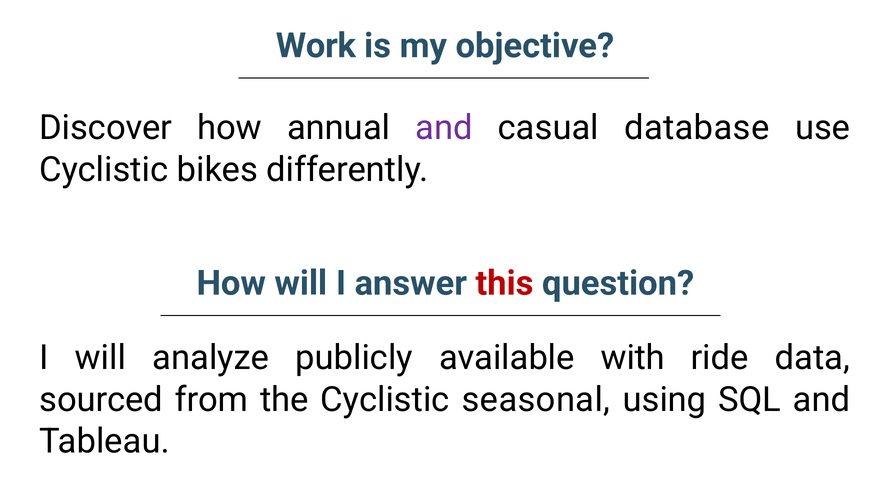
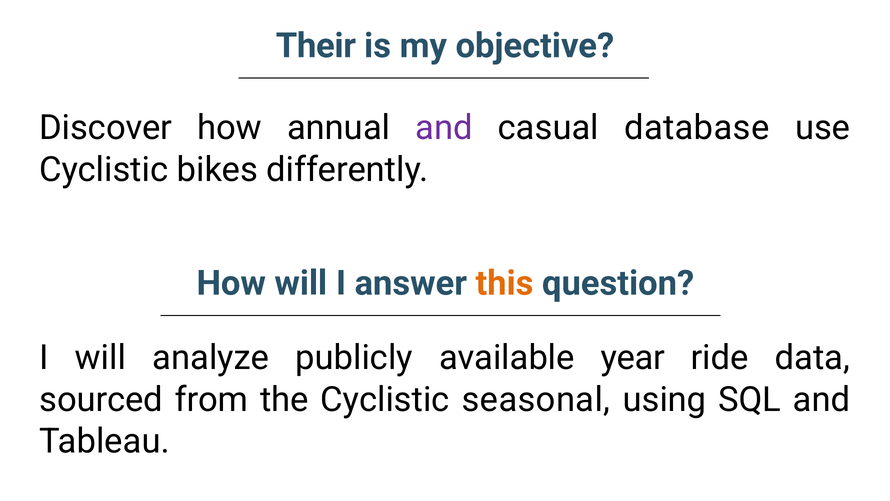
Work: Work -> Their (316, 46)
this colour: red -> orange (504, 283)
with: with -> year (633, 358)
